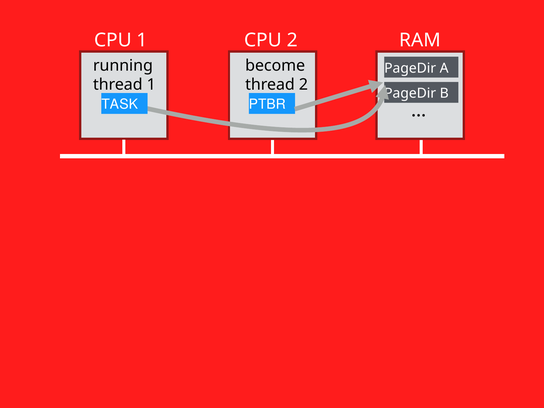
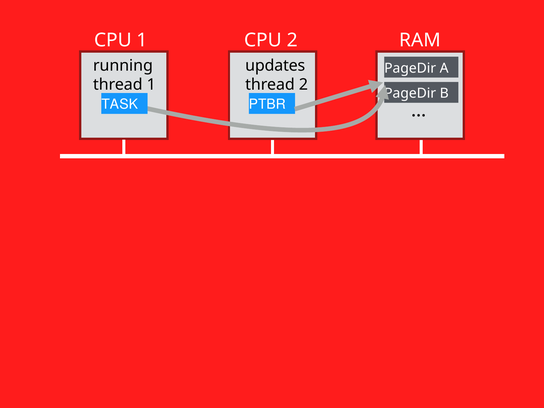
become: become -> updates (275, 66)
